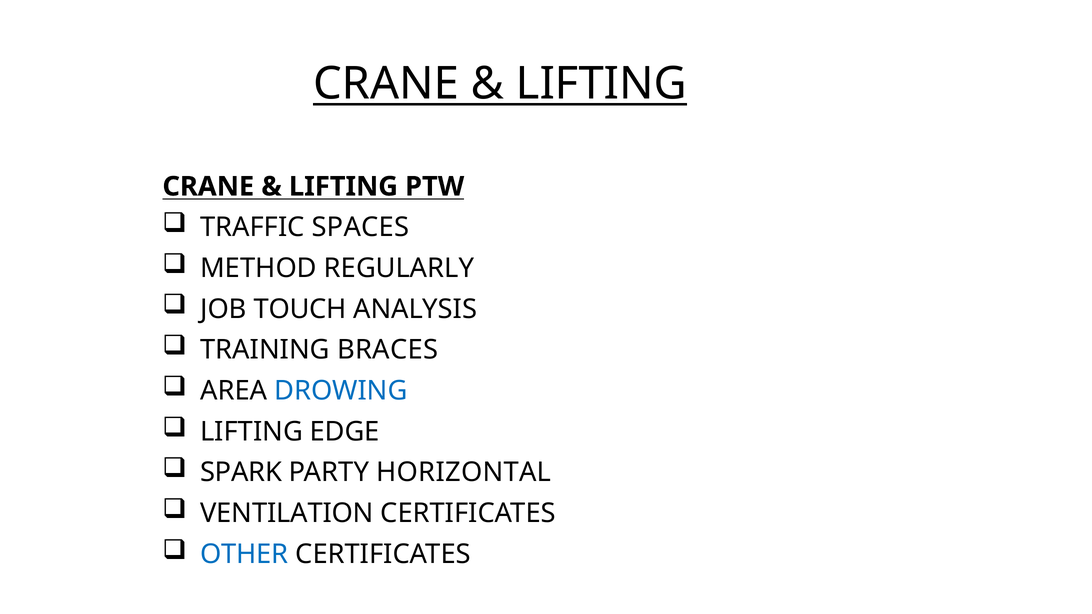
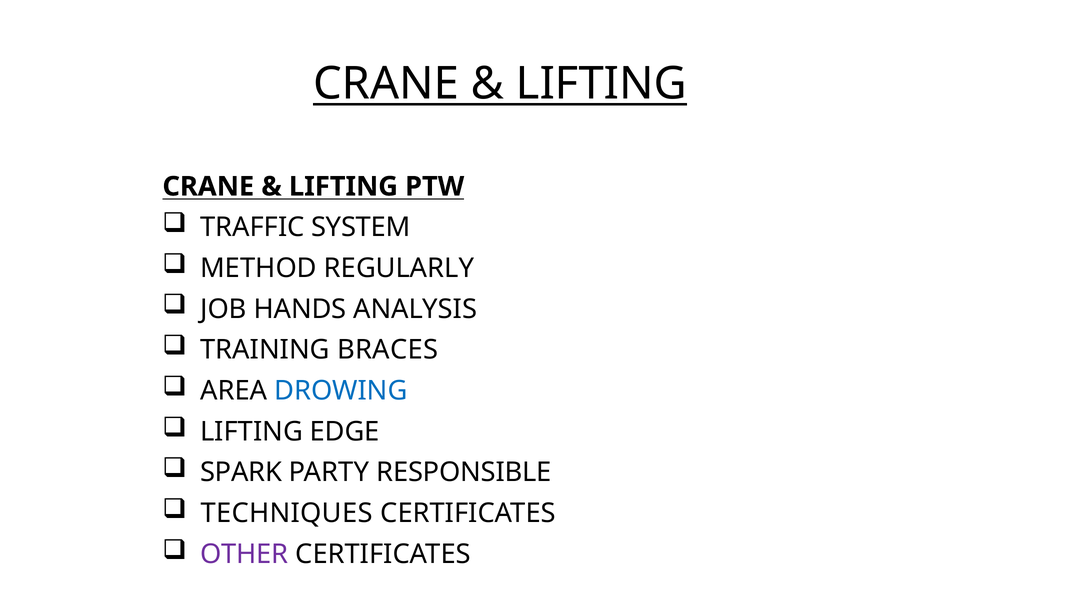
SPACES: SPACES -> SYSTEM (361, 227)
TOUCH: TOUCH -> HANDS (300, 309)
HORIZONTAL: HORIZONTAL -> RESPONSIBLE (464, 473)
VENTILATION: VENTILATION -> TECHNIQUES (287, 513)
OTHER colour: blue -> purple (244, 554)
